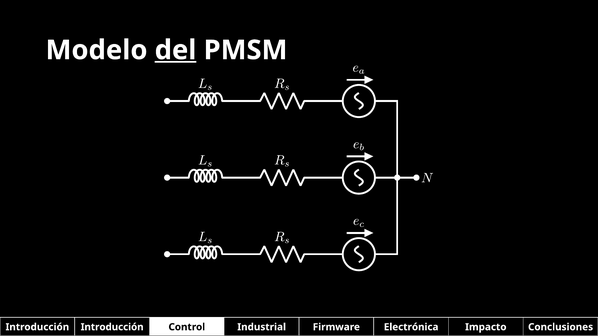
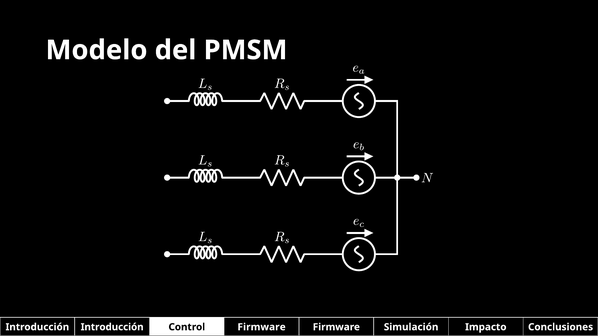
del underline: present -> none (176, 50)
Control Industrial: Industrial -> Firmware (262, 327)
Electrónica: Electrónica -> Simulación (411, 327)
